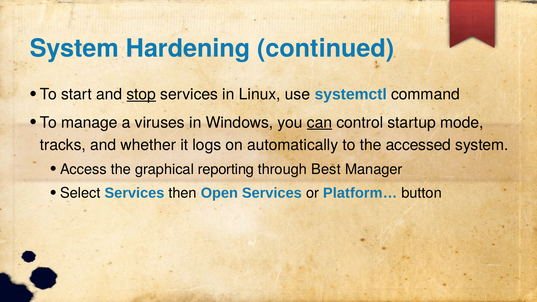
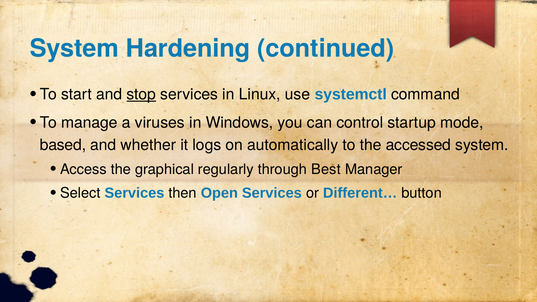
can underline: present -> none (319, 123)
tracks: tracks -> based (63, 145)
reporting: reporting -> regularly (226, 169)
Platform…: Platform… -> Different… (360, 193)
